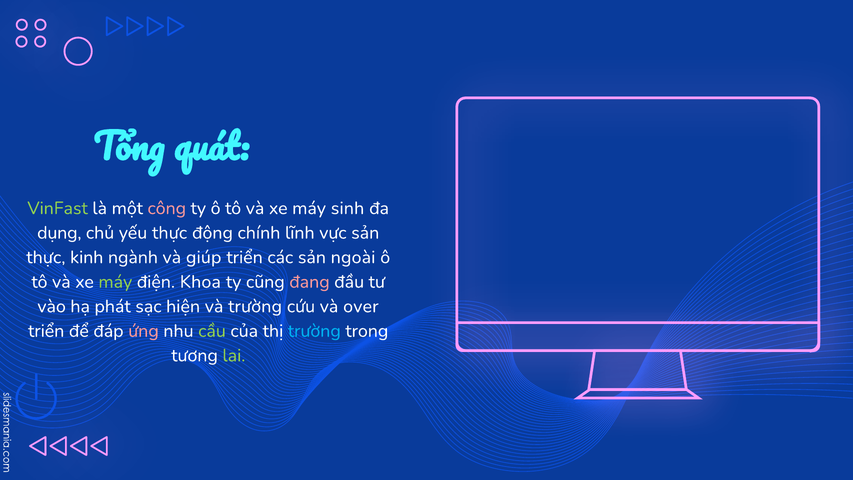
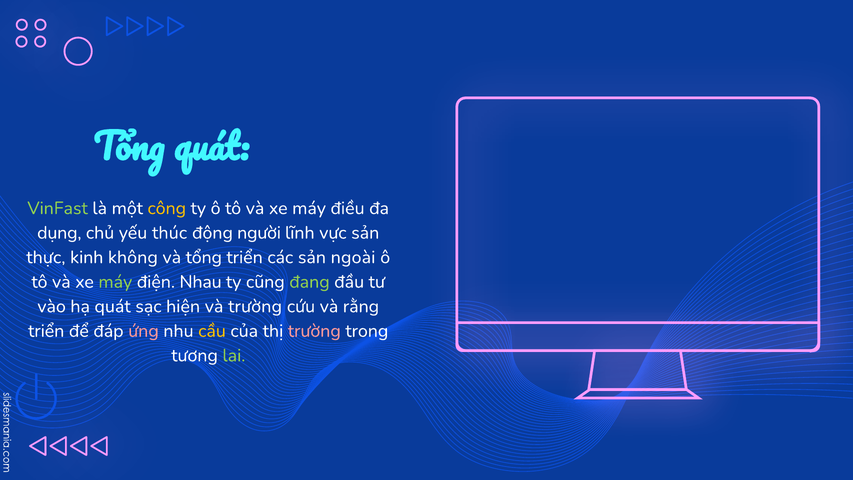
công colour: pink -> yellow (167, 208)
sinh: sinh -> điều (348, 208)
yếu thực: thực -> thúc (170, 233)
chính: chính -> người (259, 233)
ngành: ngành -> không (133, 257)
và giúp: giúp -> tổng (204, 257)
Khoa: Khoa -> Nhau (201, 282)
đang colour: pink -> light green (309, 282)
hạ phát: phát -> quát (113, 306)
over: over -> rằng (361, 306)
cầu colour: light green -> yellow (212, 331)
trường colour: light blue -> pink (314, 331)
